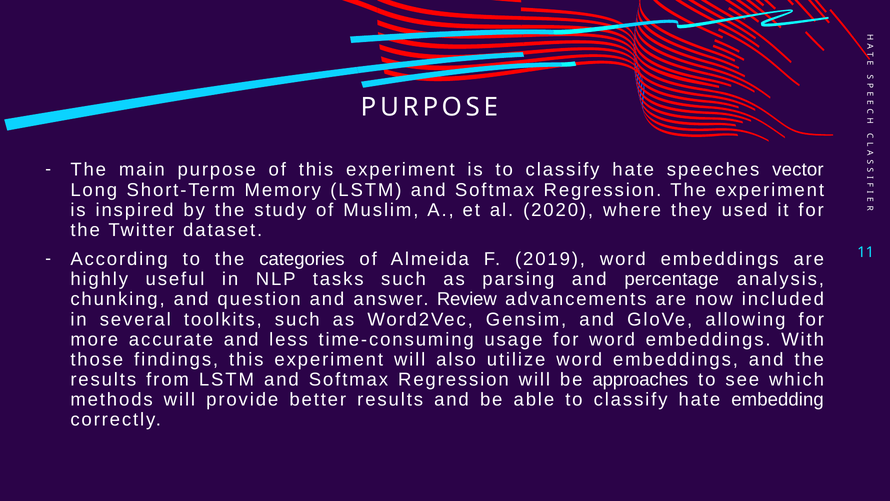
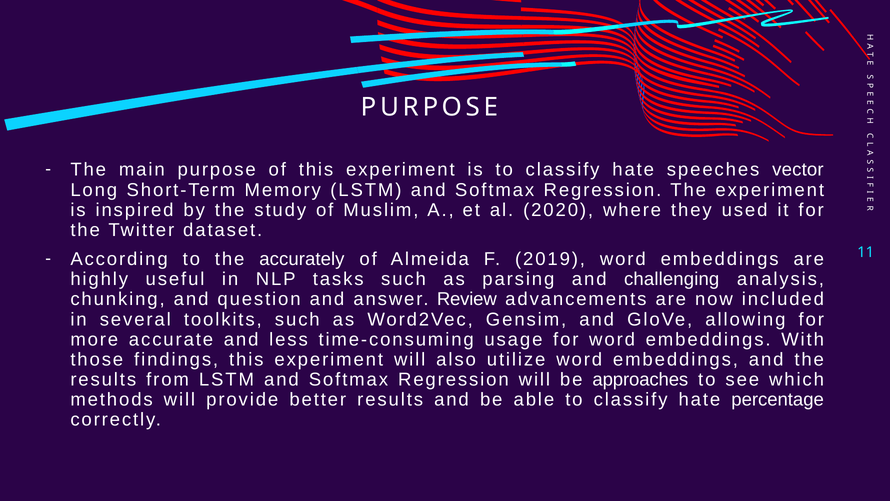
categories: categories -> accurately (302, 259)
percentage: percentage -> challenging (672, 279)
embedding: embedding -> percentage (778, 399)
